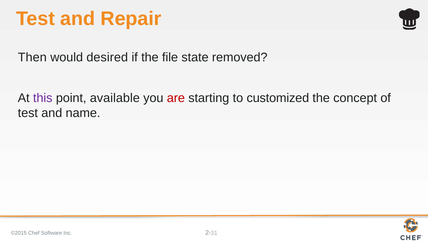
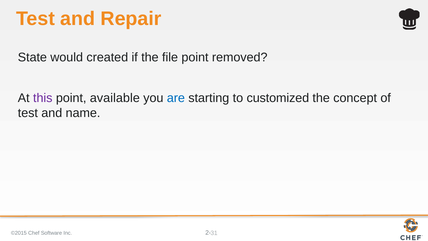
Then: Then -> State (32, 57)
desired: desired -> created (107, 57)
file state: state -> point (195, 57)
are colour: red -> blue (176, 98)
